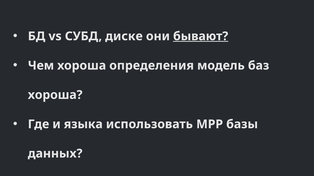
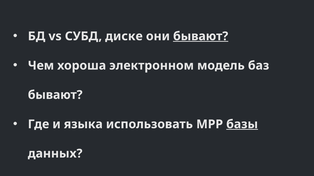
определения: определения -> электронном (152, 66)
хороша: хороша -> бывают (55, 95)
базы underline: none -> present (242, 125)
